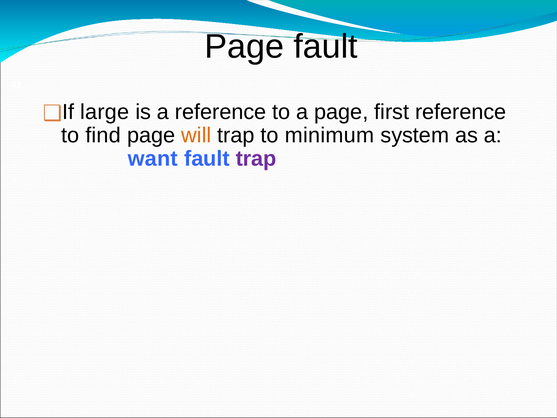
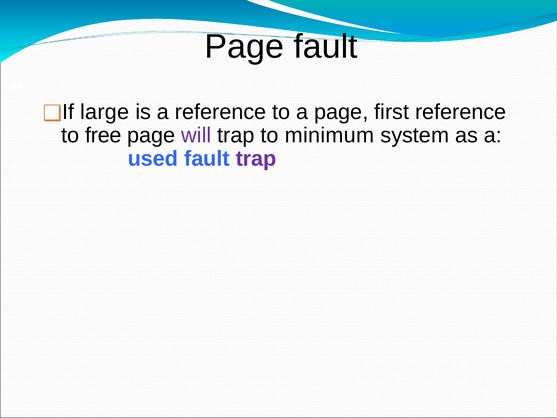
find: find -> free (103, 135)
will colour: orange -> purple (196, 135)
want: want -> used (153, 159)
